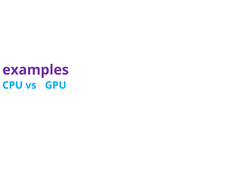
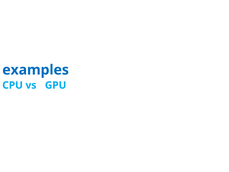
examples colour: purple -> blue (36, 70)
